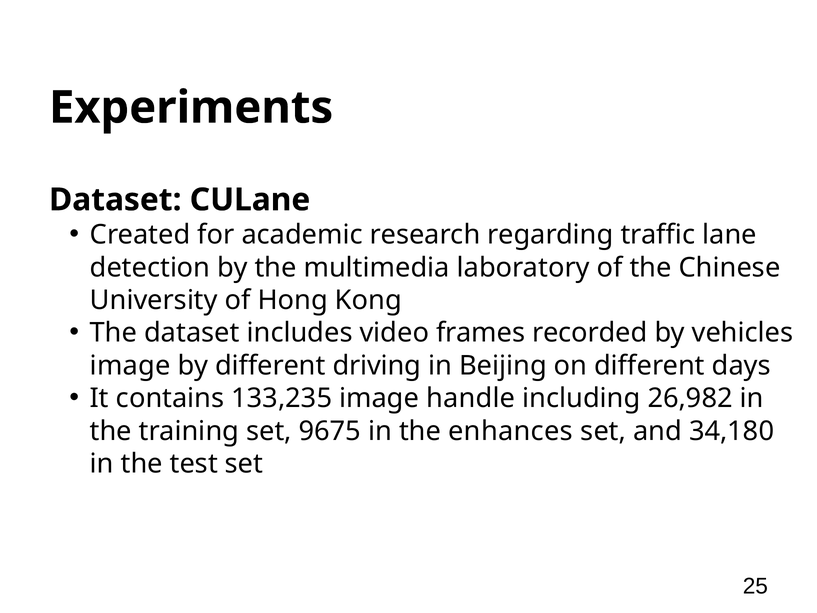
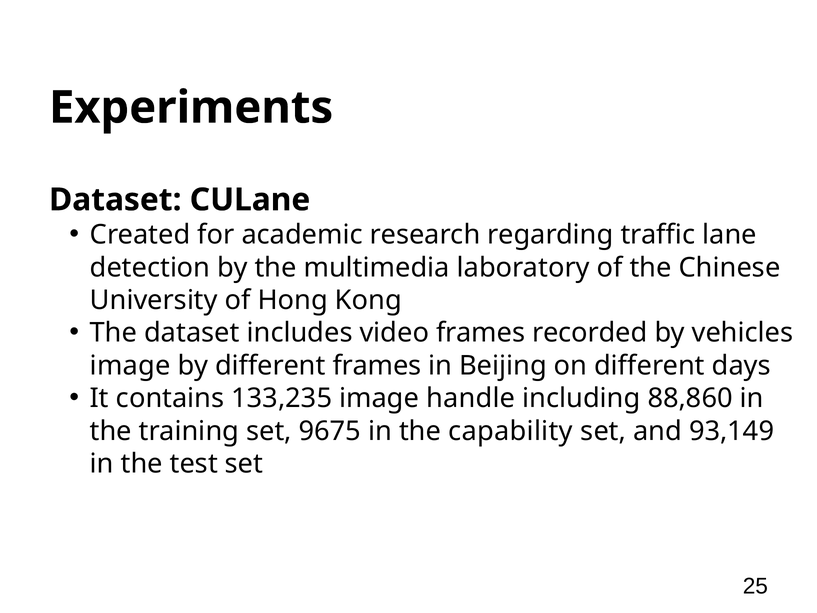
different driving: driving -> frames (377, 366)
26,982: 26,982 -> 88,860 (690, 398)
enhances: enhances -> capability (511, 431)
34,180: 34,180 -> 93,149 (732, 431)
